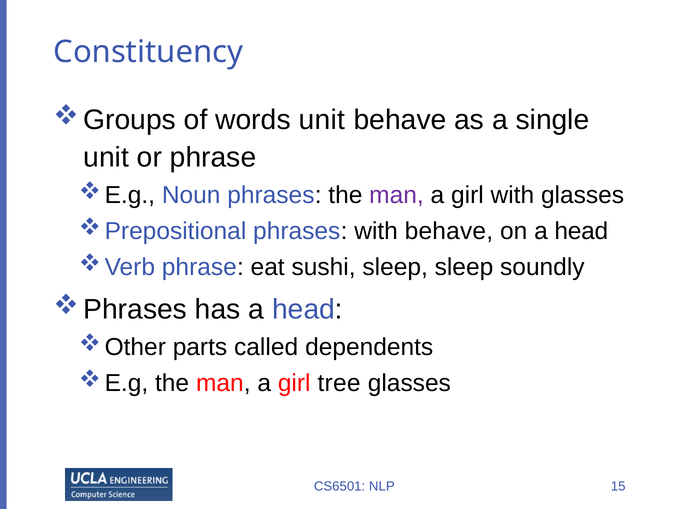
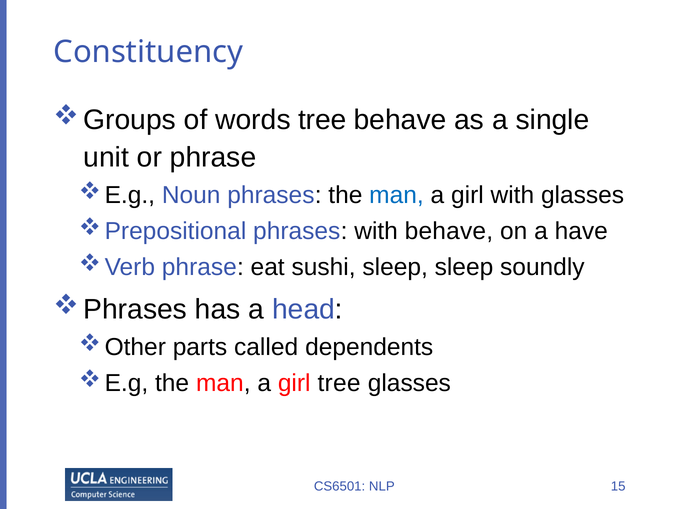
words unit: unit -> tree (322, 120)
man colour: purple -> blue (396, 195)
on a head: head -> have (581, 231)
